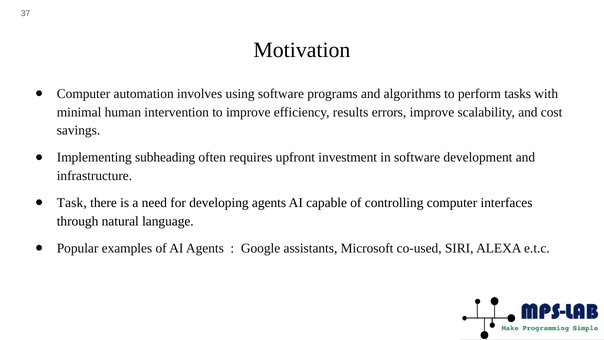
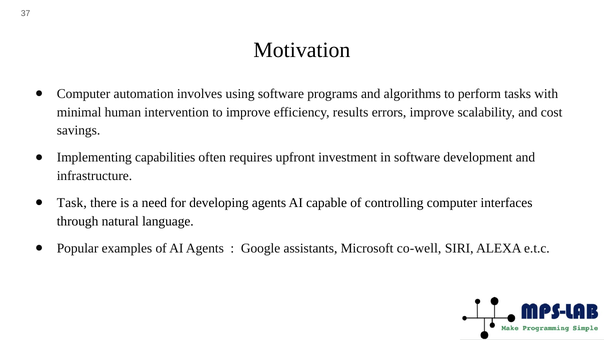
subheading: subheading -> capabilities (165, 157)
co-used: co-used -> co-well (419, 248)
